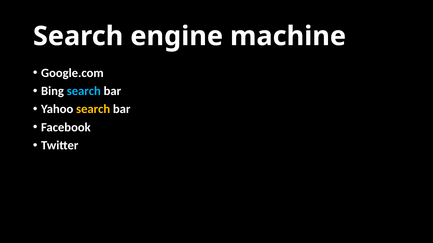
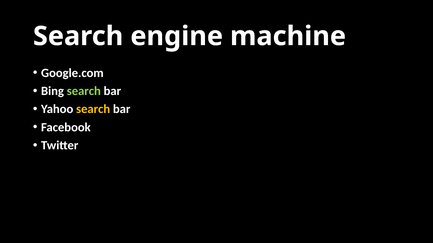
search colour: light blue -> light green (84, 91)
